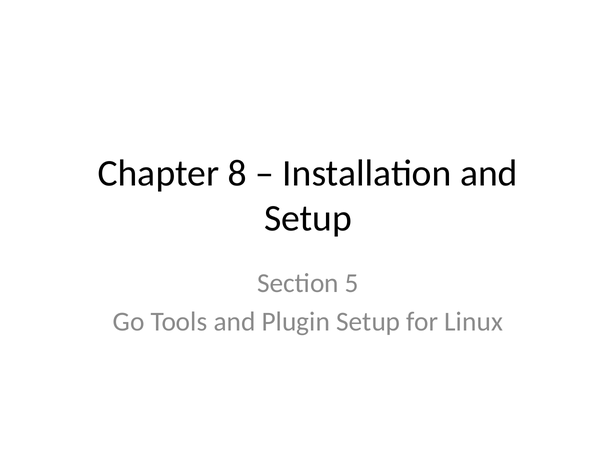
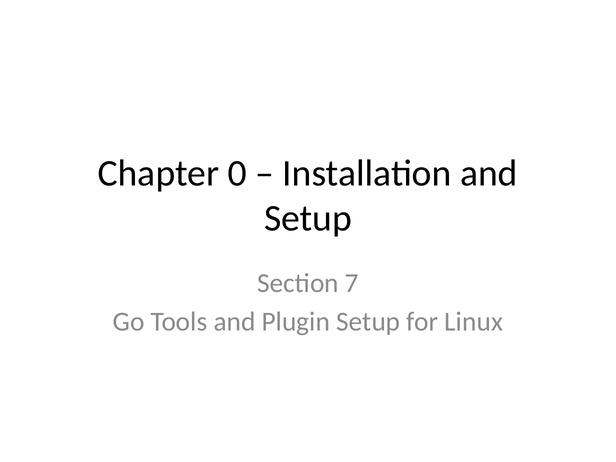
8: 8 -> 0 (237, 173)
5: 5 -> 7 (352, 283)
